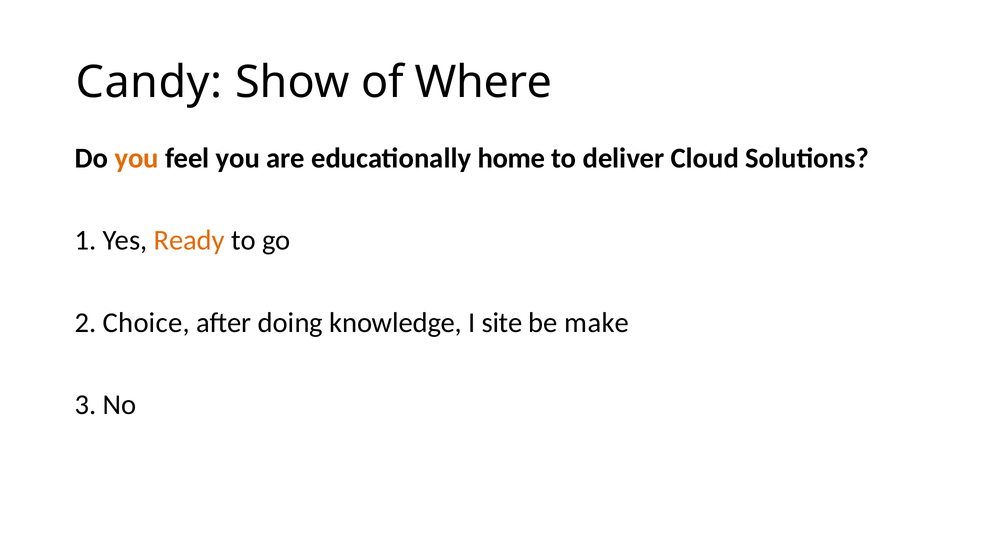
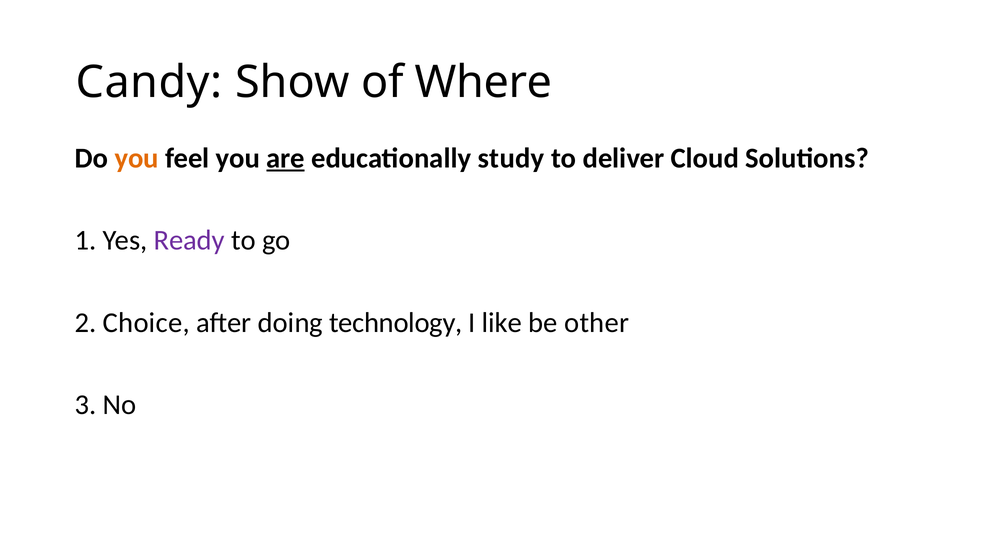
are underline: none -> present (286, 158)
home: home -> study (511, 158)
Ready colour: orange -> purple (189, 240)
knowledge: knowledge -> technology (396, 322)
site: site -> like (502, 322)
make: make -> other (597, 322)
